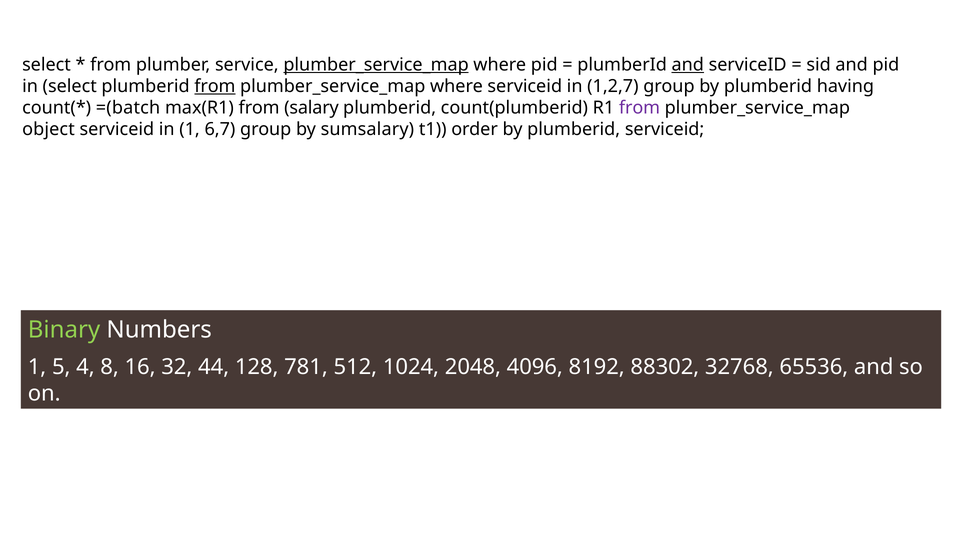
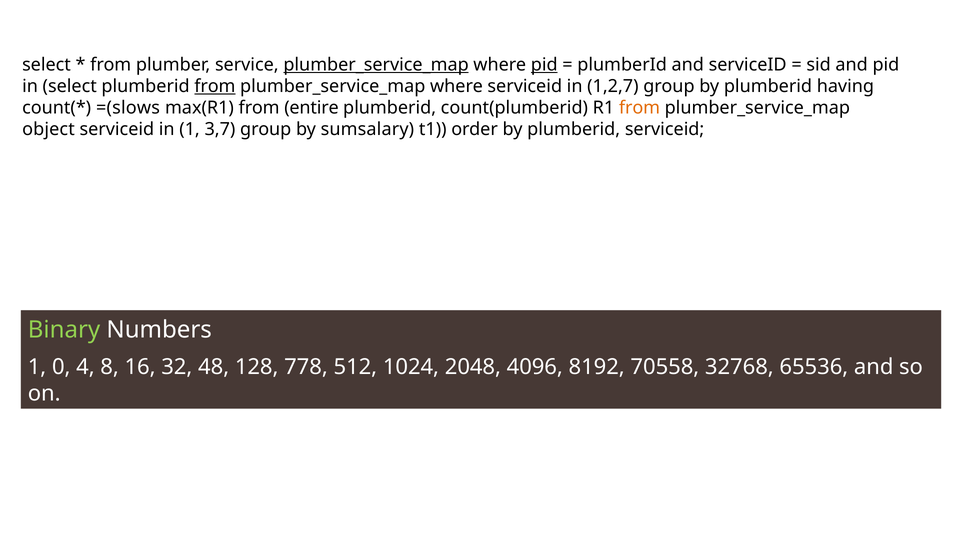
pid underline: none -> present (544, 65)
and underline: present -> none (688, 65)
=(batch: =(batch -> =(slows (128, 108)
salary: salary -> entire (311, 108)
from colour: purple -> orange (639, 108)
6,7: 6,7 -> 3,7 (220, 130)
5: 5 -> 0 (61, 367)
44: 44 -> 48 (214, 367)
781: 781 -> 778 (306, 367)
88302: 88302 -> 70558 (665, 367)
